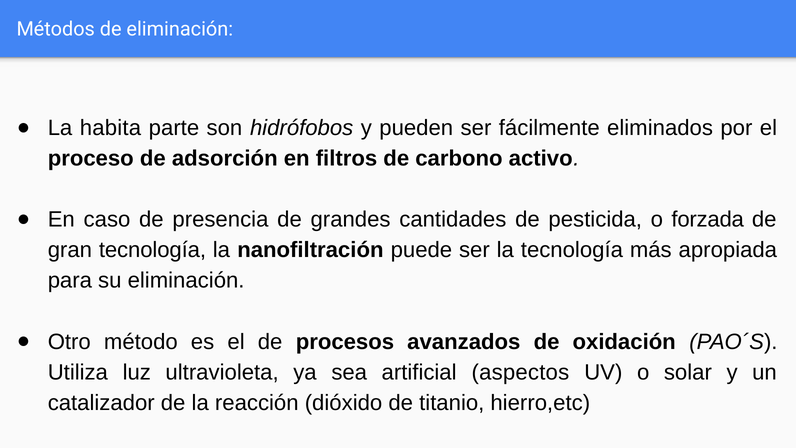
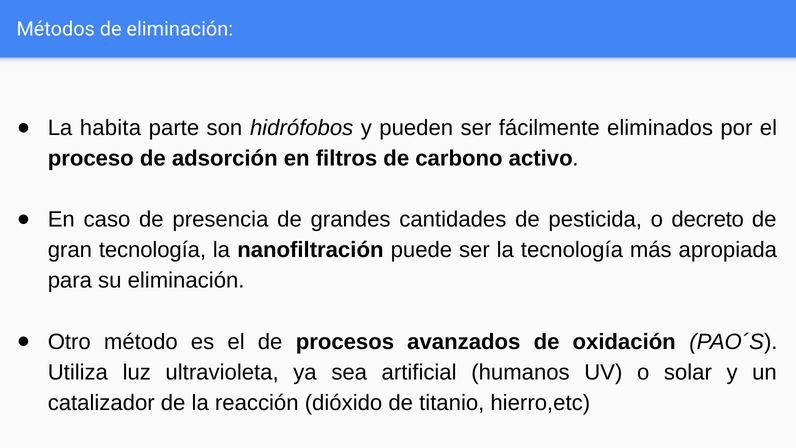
forzada: forzada -> decreto (708, 219)
aspectos: aspectos -> humanos (520, 372)
